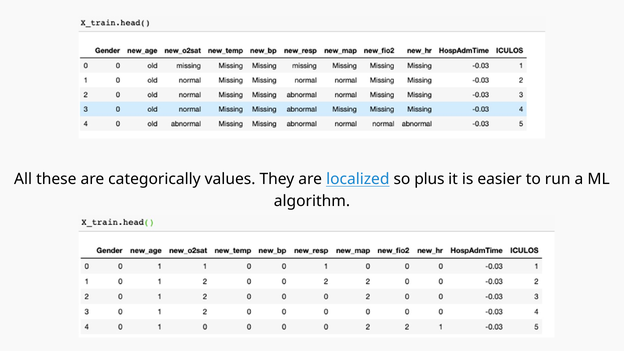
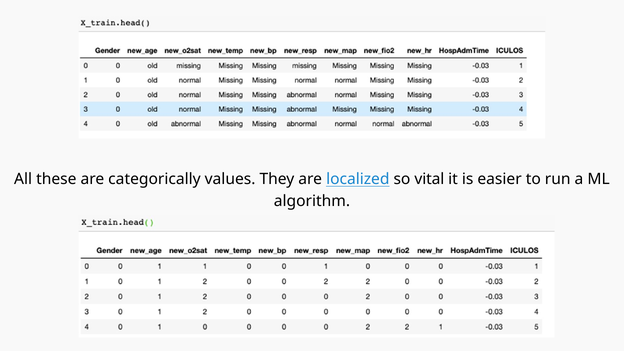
plus: plus -> vital (429, 179)
